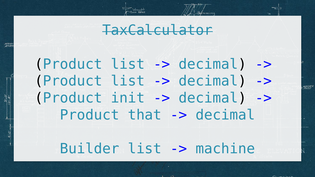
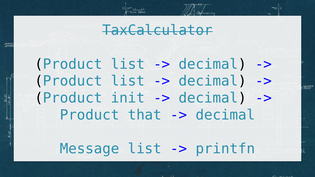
Builder: Builder -> Message (90, 149)
machine: machine -> printfn (225, 149)
